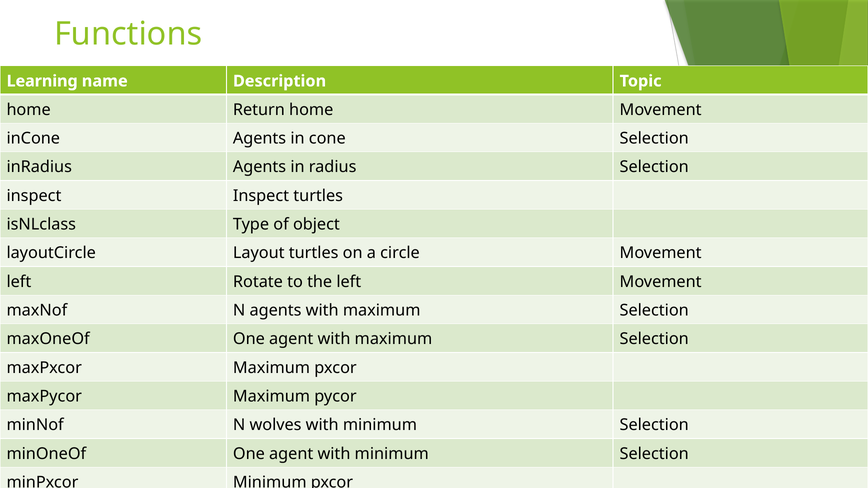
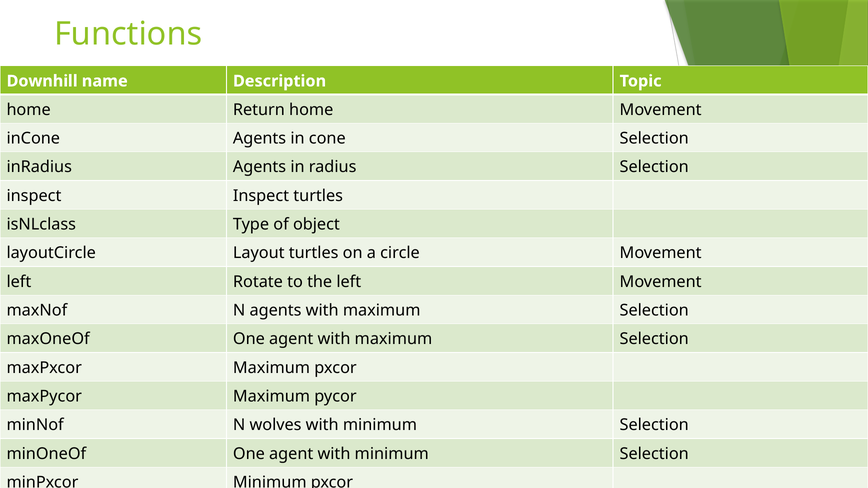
Learning: Learning -> Downhill (42, 81)
